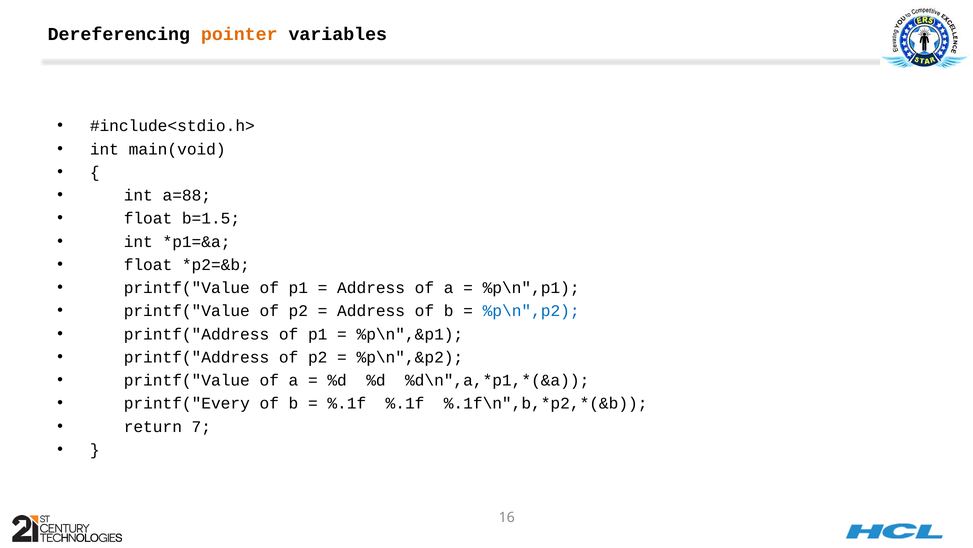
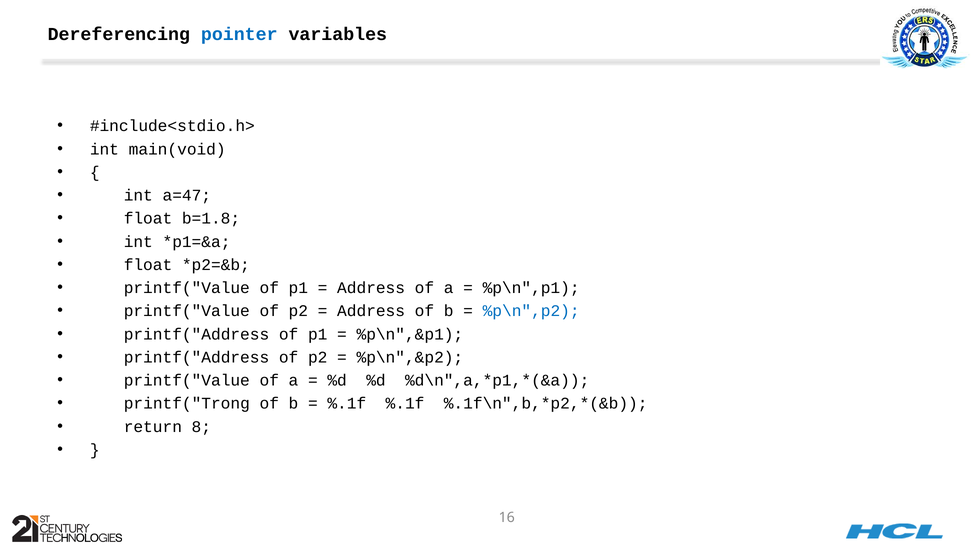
pointer colour: orange -> blue (239, 34)
a=88: a=88 -> a=47 (187, 195)
b=1.5: b=1.5 -> b=1.8 (211, 218)
printf("Every: printf("Every -> printf("Trong (187, 403)
7: 7 -> 8 (201, 426)
